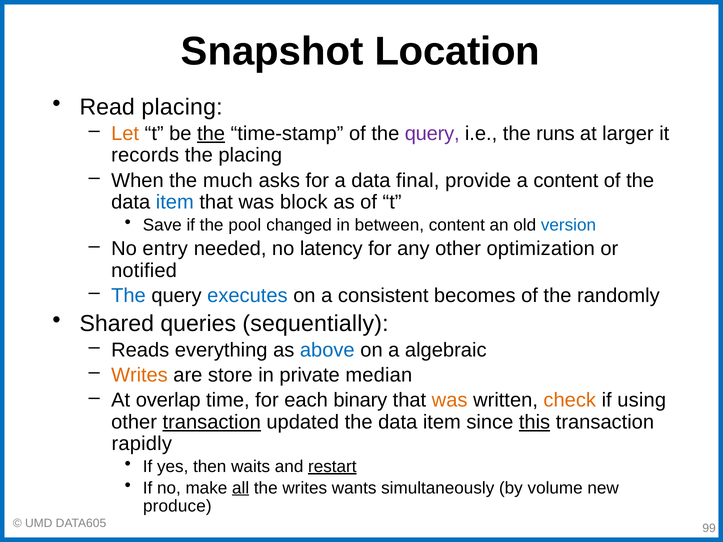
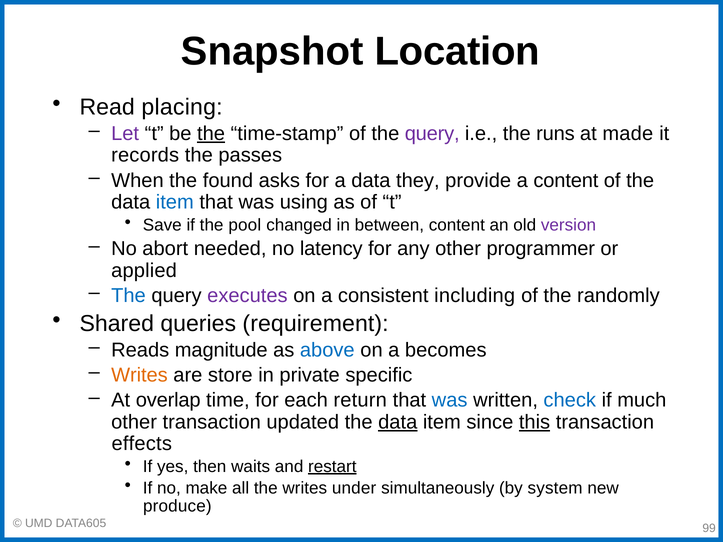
Let colour: orange -> purple (125, 134)
larger: larger -> made (628, 134)
the placing: placing -> passes (250, 155)
much: much -> found (228, 181)
final: final -> they (418, 181)
block: block -> using (304, 202)
version colour: blue -> purple (568, 225)
entry: entry -> abort (165, 249)
optimization: optimization -> programmer (541, 249)
notified: notified -> applied (144, 271)
executes colour: blue -> purple (247, 296)
becomes: becomes -> including (475, 296)
sequentially: sequentially -> requirement (316, 324)
everything: everything -> magnitude (221, 350)
algebraic: algebraic -> becomes (446, 350)
median: median -> specific (379, 375)
binary: binary -> return (360, 401)
was colour: orange -> blue (450, 401)
check colour: orange -> blue (570, 401)
using: using -> much (642, 401)
transaction underline: present -> none (212, 422)
data underline: none -> present (398, 422)
rapidly: rapidly -> effects (142, 444)
all underline: present -> none (241, 488)
wants: wants -> under (354, 488)
volume: volume -> system (555, 488)
